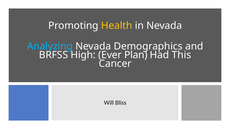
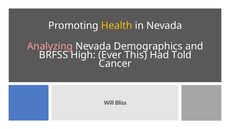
Analyzing colour: light blue -> pink (50, 46)
Plan: Plan -> This (136, 55)
This: This -> Told (182, 55)
